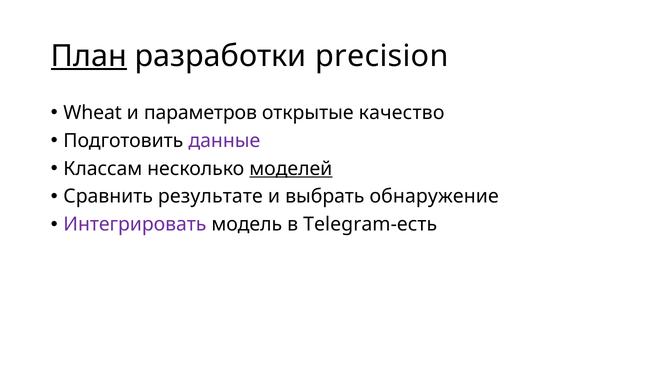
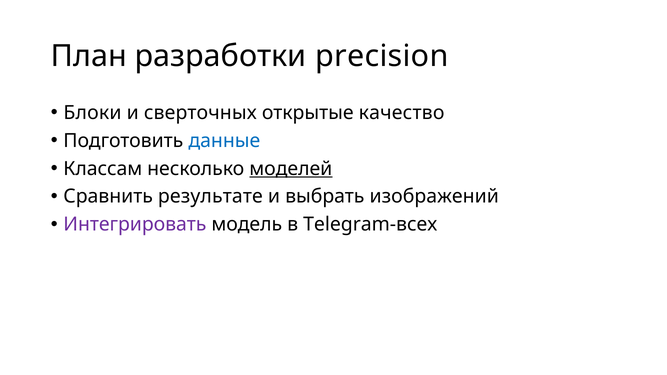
План underline: present -> none (89, 56)
Wheat: Wheat -> Блоки (92, 113)
параметров: параметров -> сверточных (200, 113)
данные colour: purple -> blue (224, 141)
обнаружение: обнаружение -> изображений (434, 197)
Telegram-есть: Telegram-есть -> Telegram-всех (370, 225)
